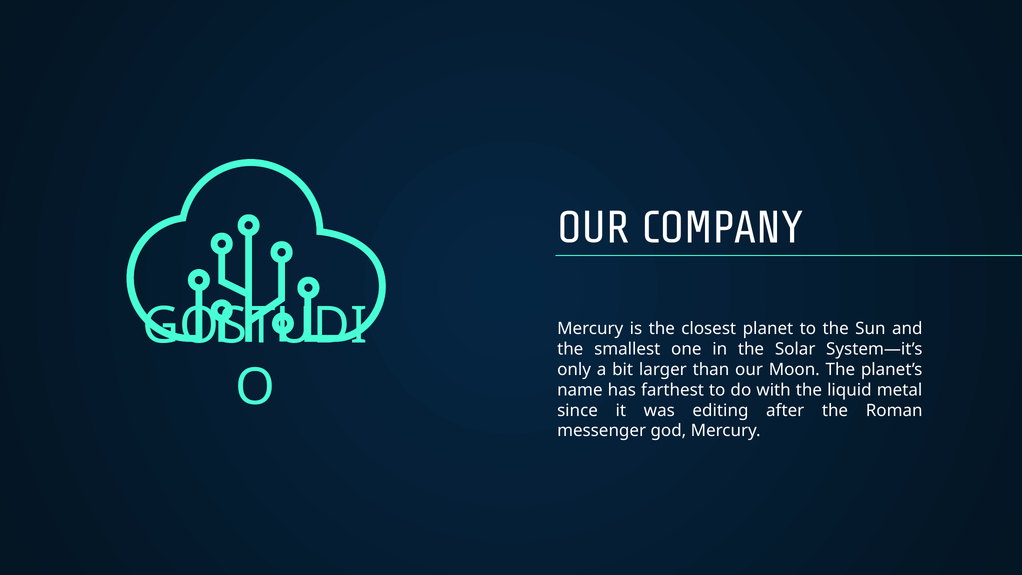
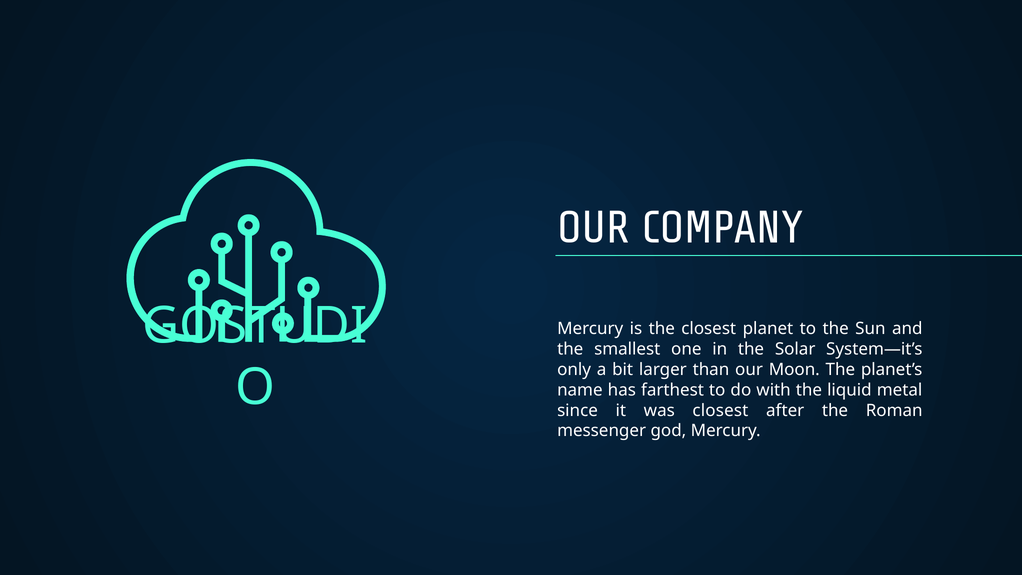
was editing: editing -> closest (720, 410)
